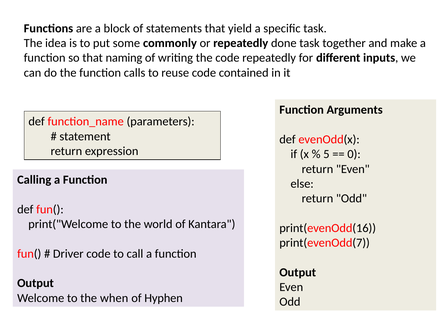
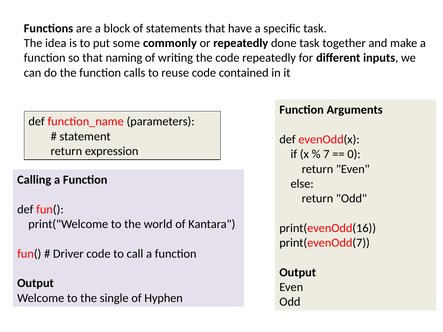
yield: yield -> have (240, 28)
5: 5 -> 7 (326, 154)
when: when -> single (114, 298)
